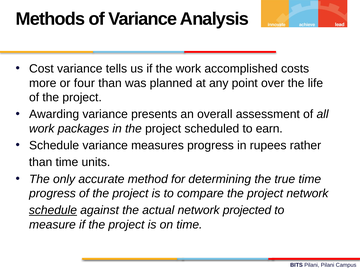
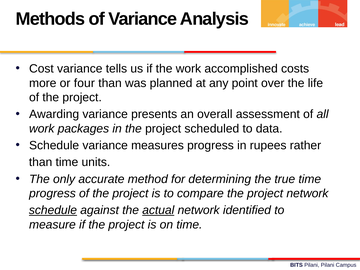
earn: earn -> data (269, 129)
actual underline: none -> present (158, 210)
projected: projected -> identified (247, 210)
